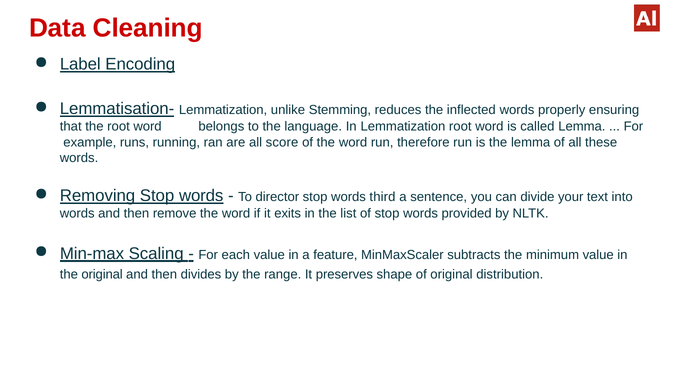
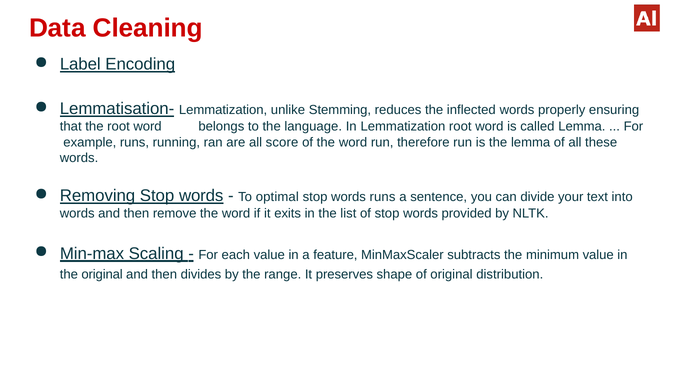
director: director -> optimal (277, 197)
words third: third -> runs (383, 197)
